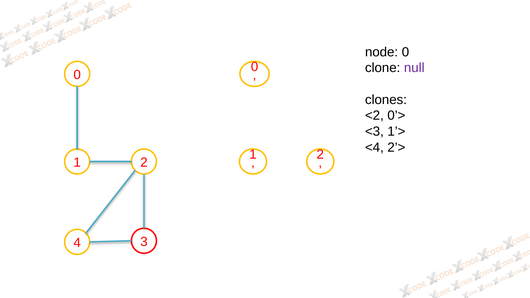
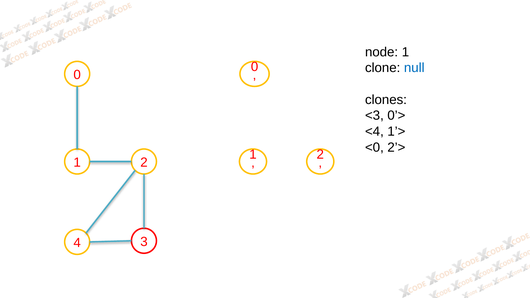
node 0: 0 -> 1 (405, 52)
null colour: purple -> blue (414, 68)
<2: <2 -> <3 (374, 116)
<3: <3 -> <4 (374, 132)
<4: <4 -> <0 (374, 147)
